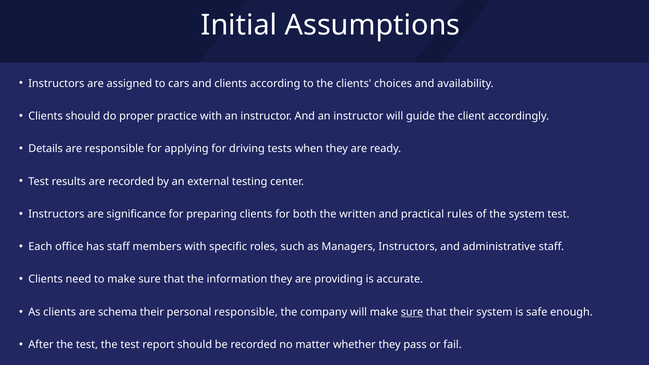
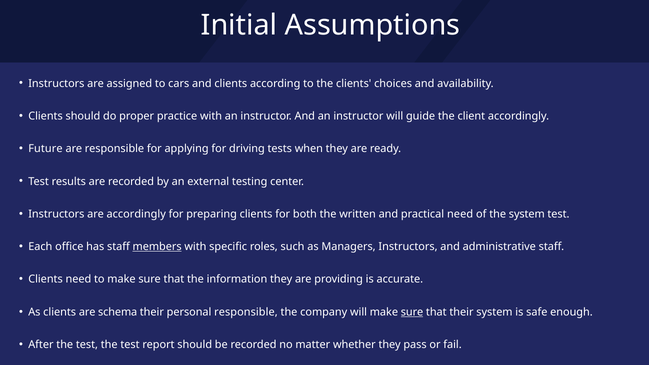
Details: Details -> Future (45, 149)
are significance: significance -> accordingly (136, 214)
practical rules: rules -> need (460, 214)
members underline: none -> present (157, 247)
